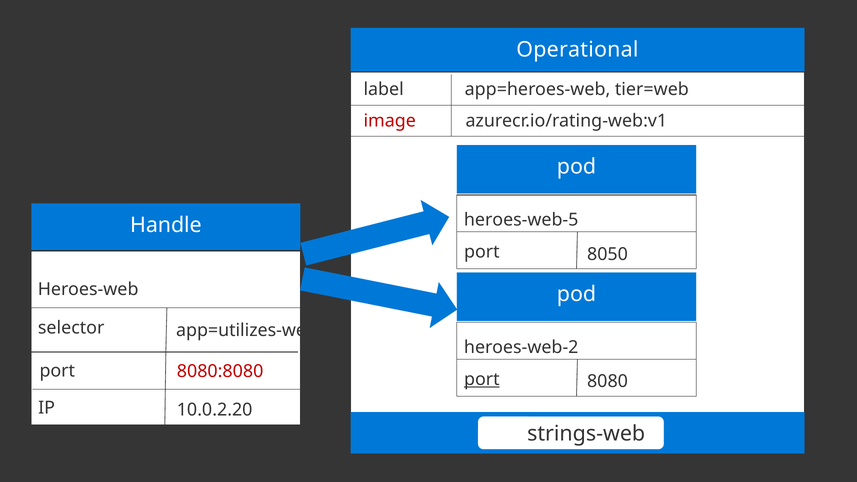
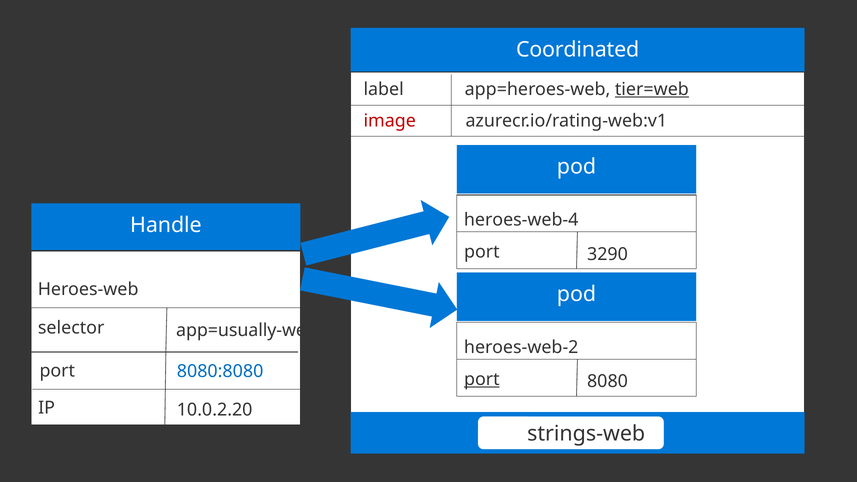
Operational: Operational -> Coordinated (578, 50)
tier=web underline: none -> present (652, 89)
heroes-web-5: heroes-web-5 -> heroes-web-4 (521, 220)
8050: 8050 -> 3290 (607, 254)
app=utilizes-web: app=utilizes-web -> app=usually-web (247, 331)
8080:8080 colour: red -> blue (220, 372)
